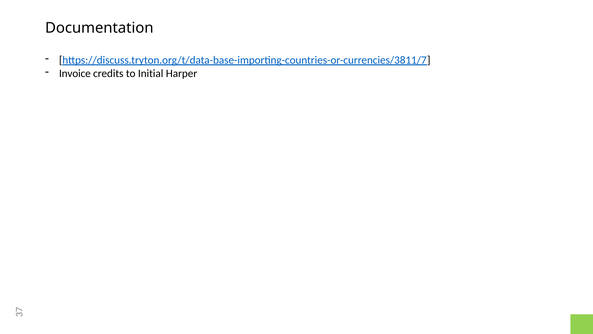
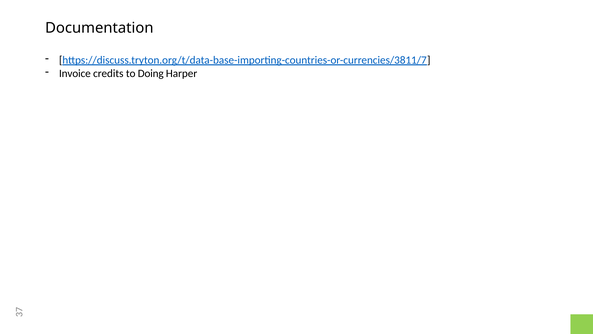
Initial: Initial -> Doing (151, 74)
